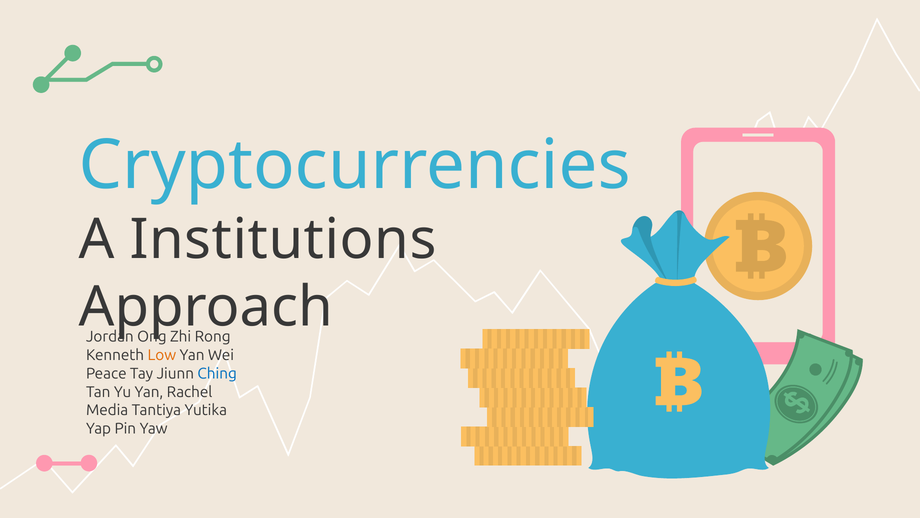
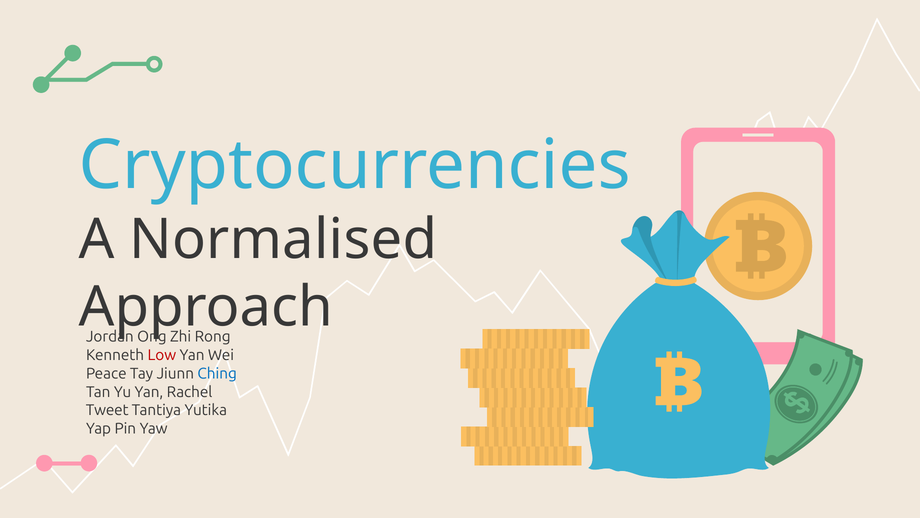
Institutions: Institutions -> Normalised (283, 239)
Low colour: orange -> red (162, 355)
Media: Media -> Tweet (107, 410)
